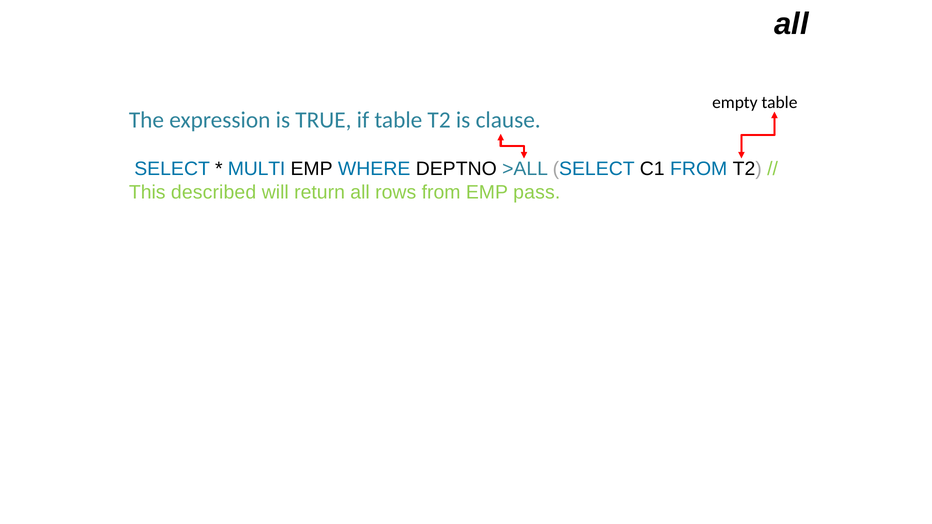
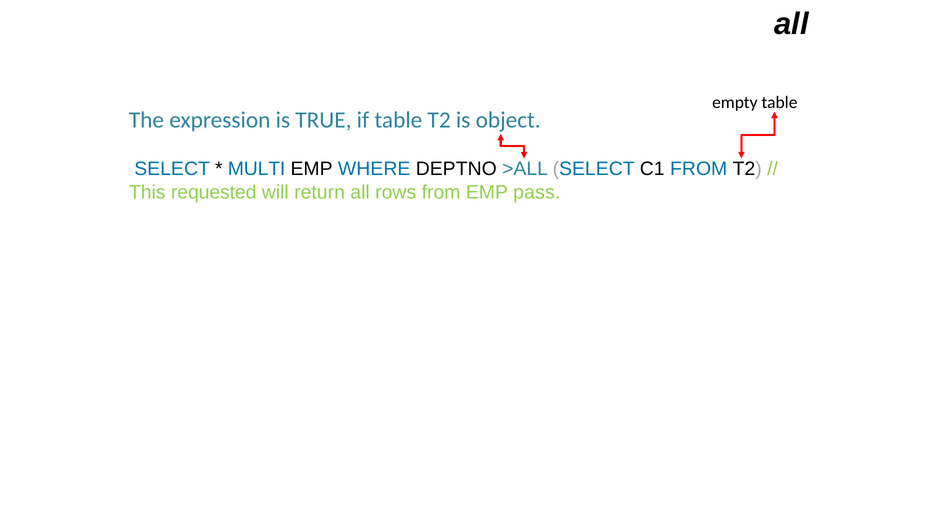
clause: clause -> object (508, 120)
described: described -> requested (214, 192)
